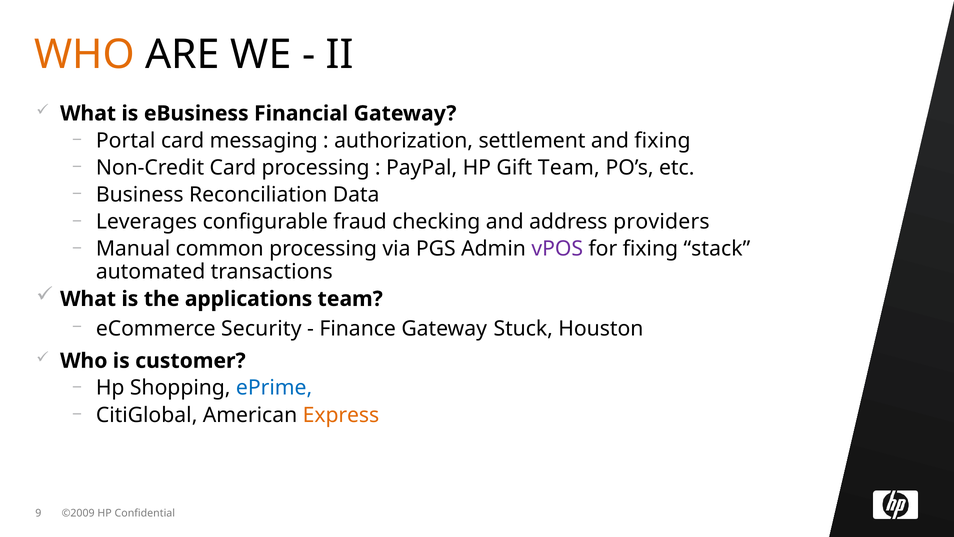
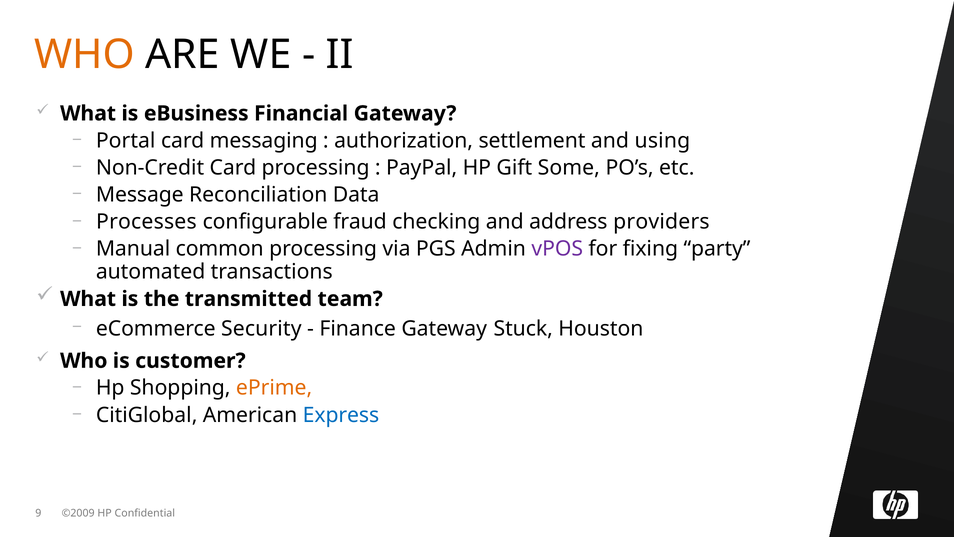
and fixing: fixing -> using (662, 140)
Gift Team: Team -> Some (569, 168)
Business: Business -> Message (140, 195)
Leverages: Leverages -> Processes (146, 222)
stack: stack -> party (717, 249)
applications: applications -> transmitted (248, 299)
ePrime colour: blue -> orange (274, 388)
Express colour: orange -> blue (341, 415)
